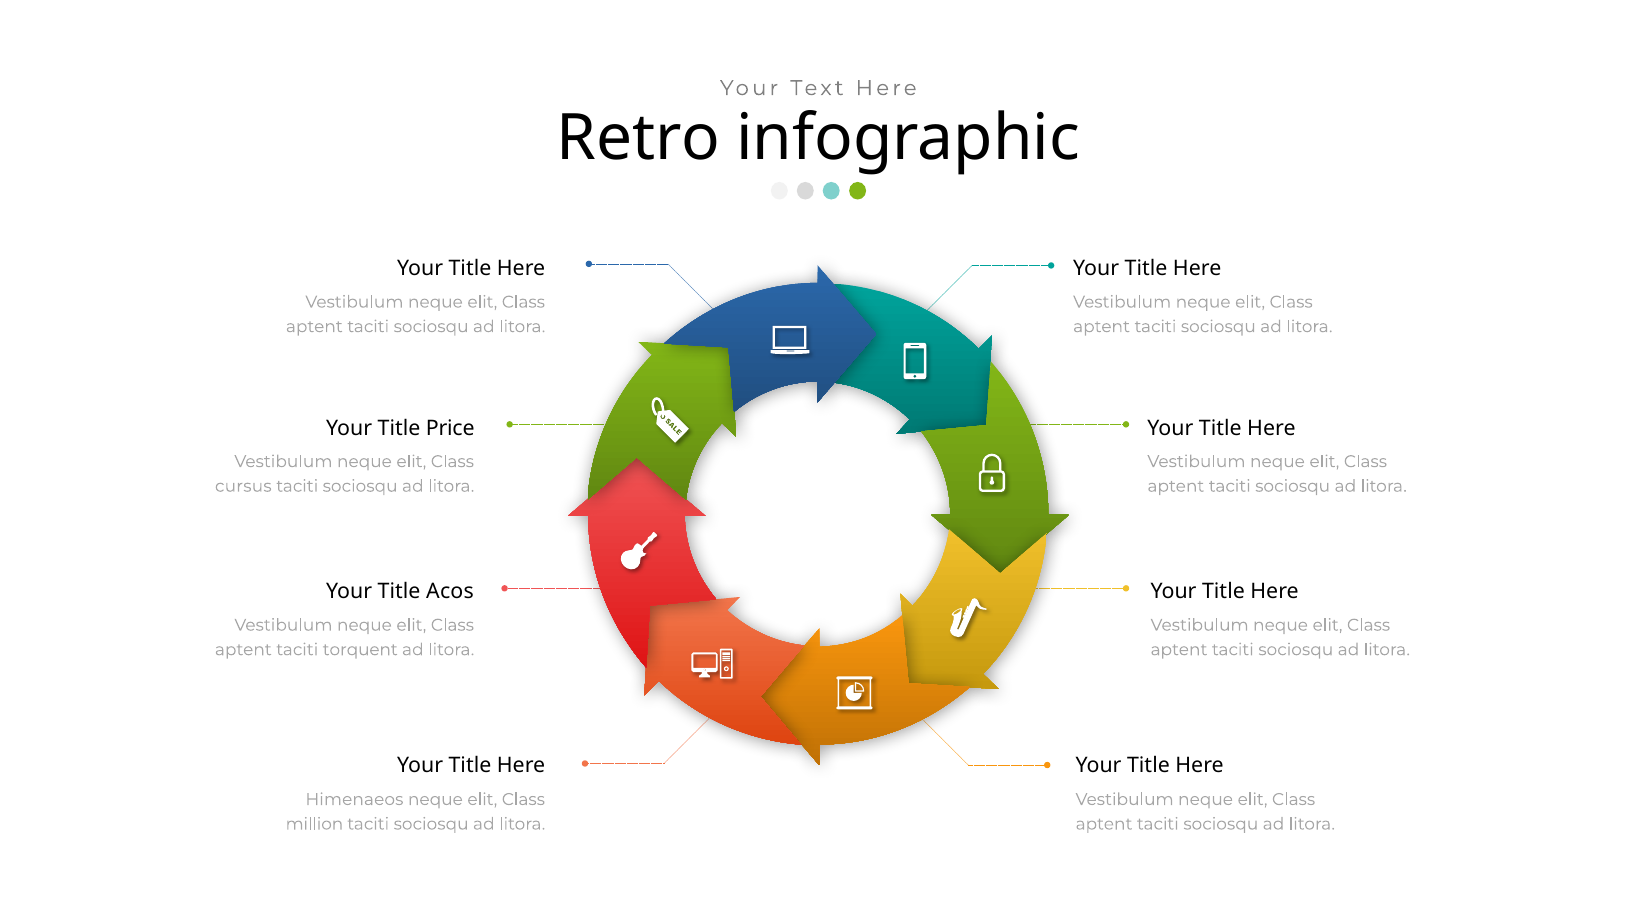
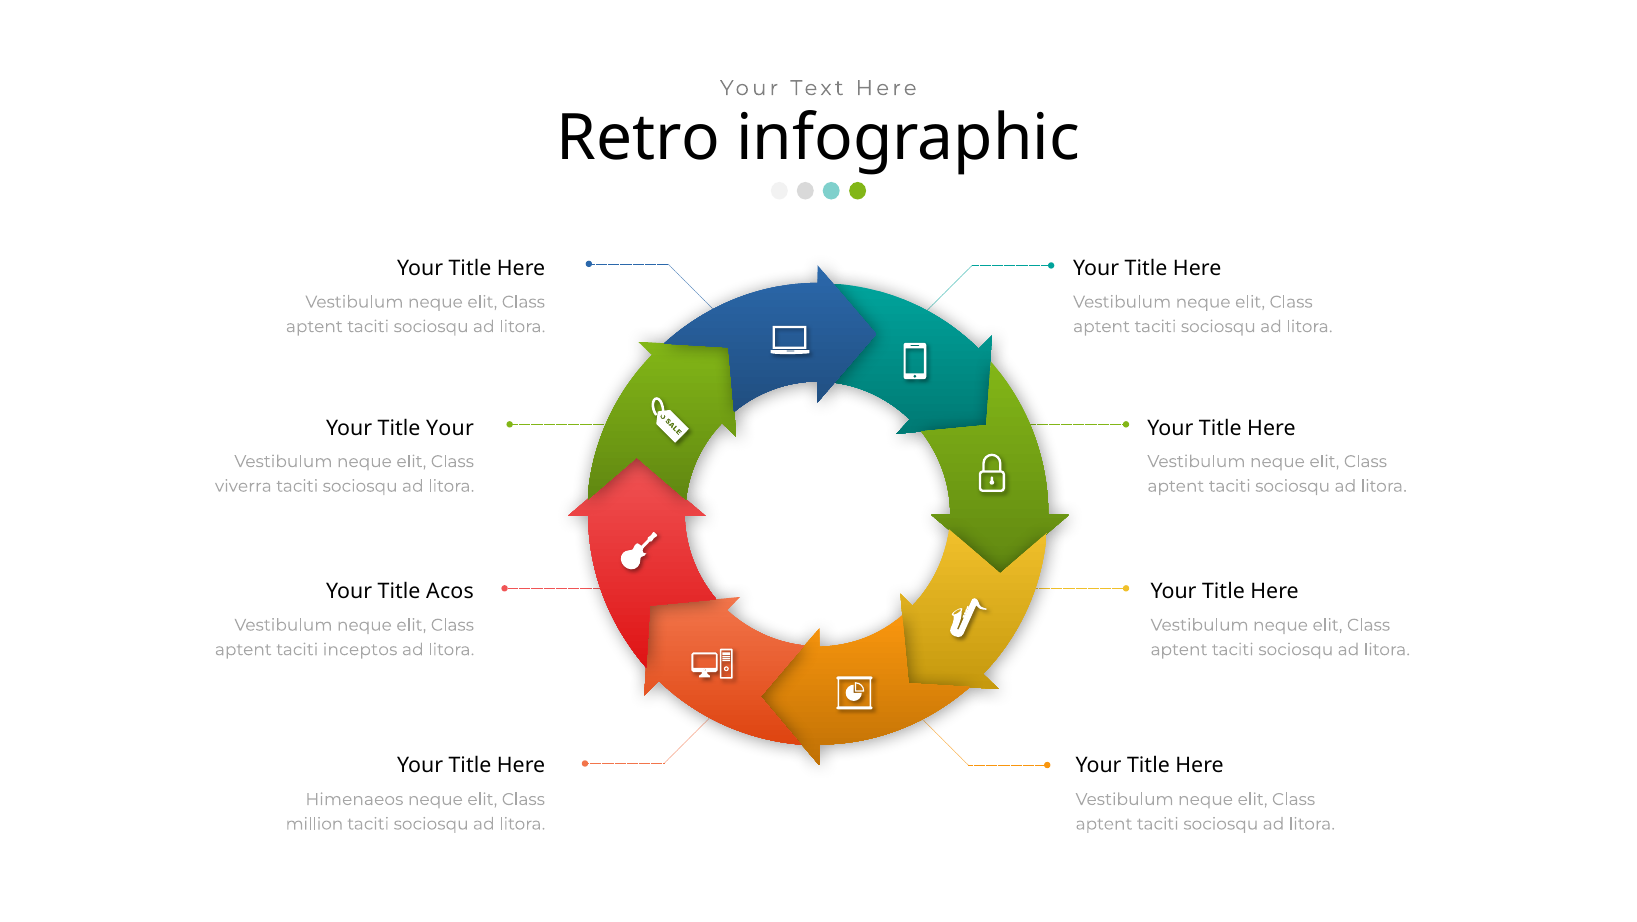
Title Price: Price -> Your (450, 428)
cursus: cursus -> viverra (243, 486)
torquent: torquent -> inceptos (360, 650)
